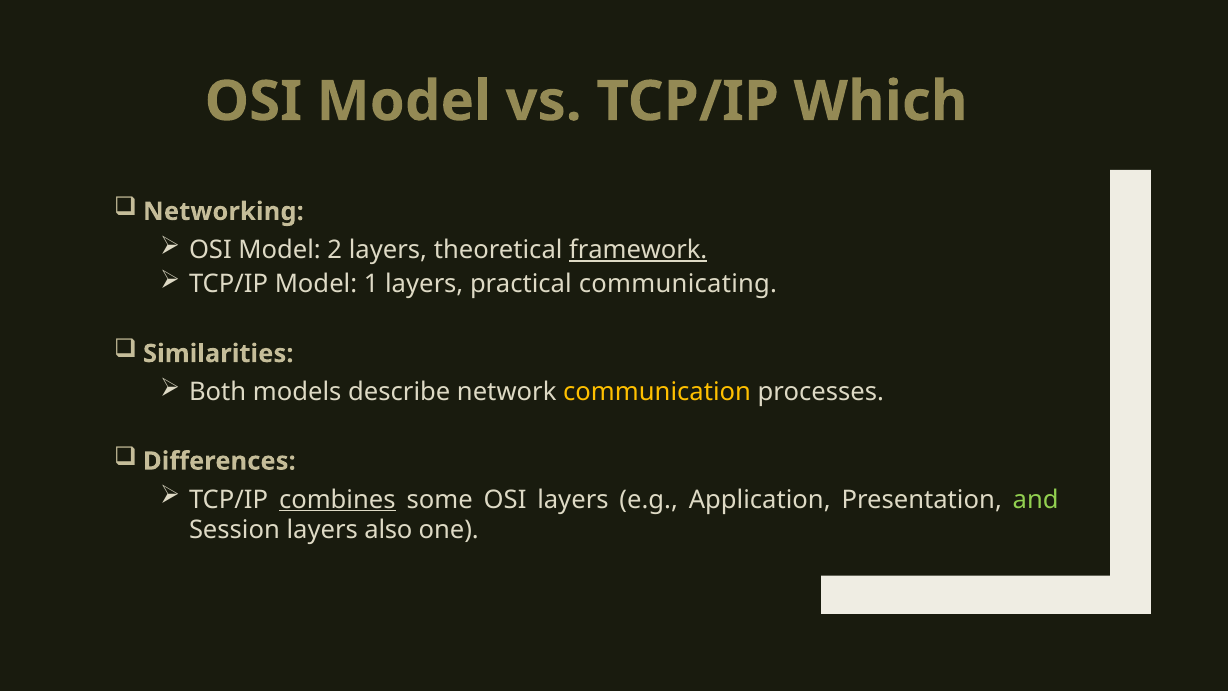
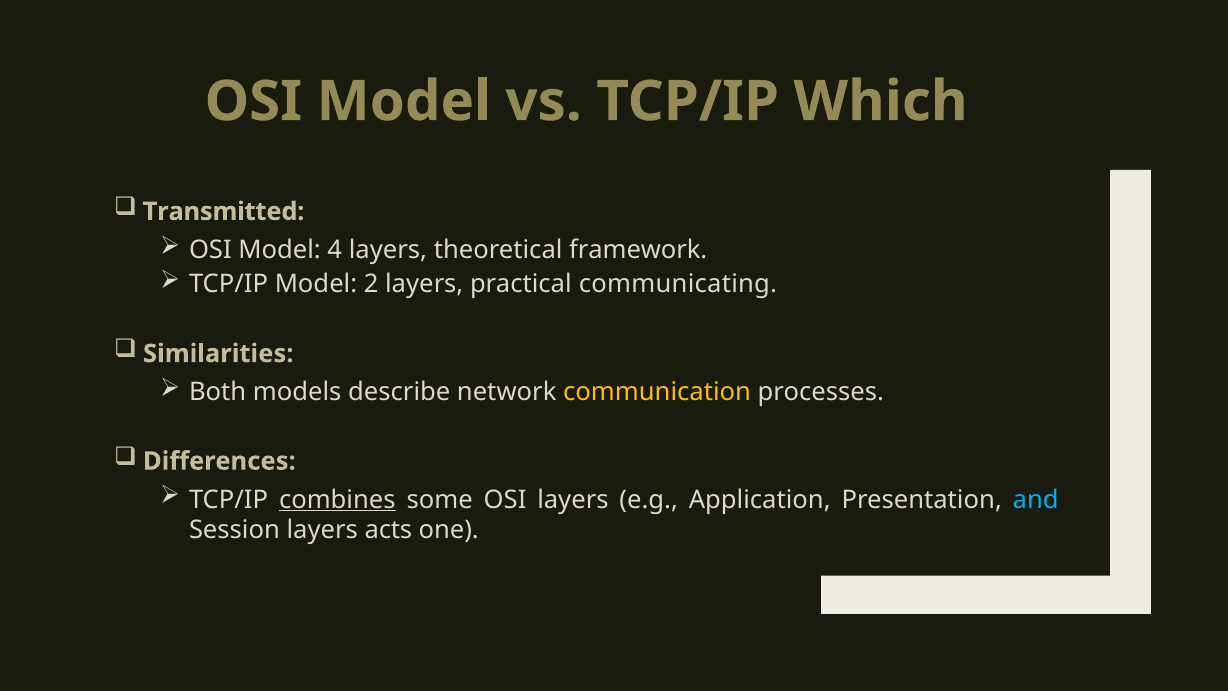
Networking: Networking -> Transmitted (224, 211)
2: 2 -> 4 (335, 250)
framework underline: present -> none (638, 250)
1: 1 -> 2 (371, 284)
and colour: light green -> light blue (1036, 499)
also: also -> acts (388, 530)
